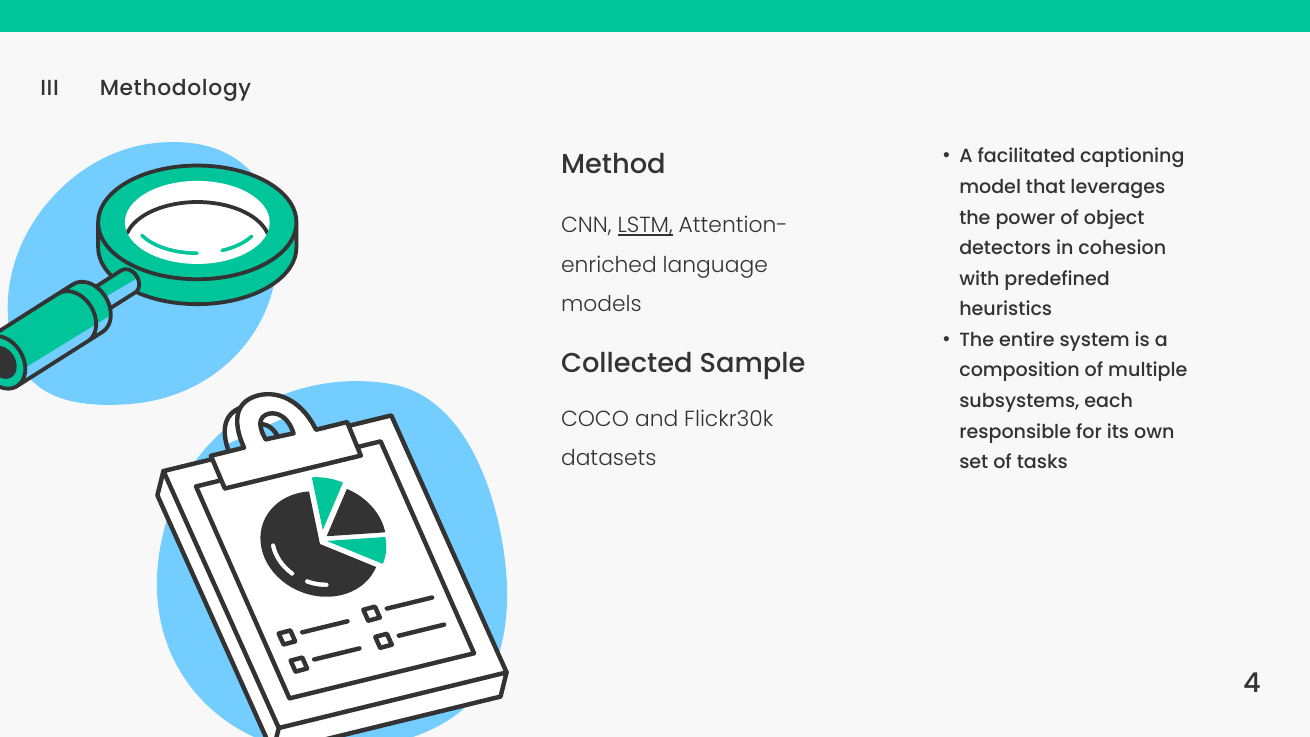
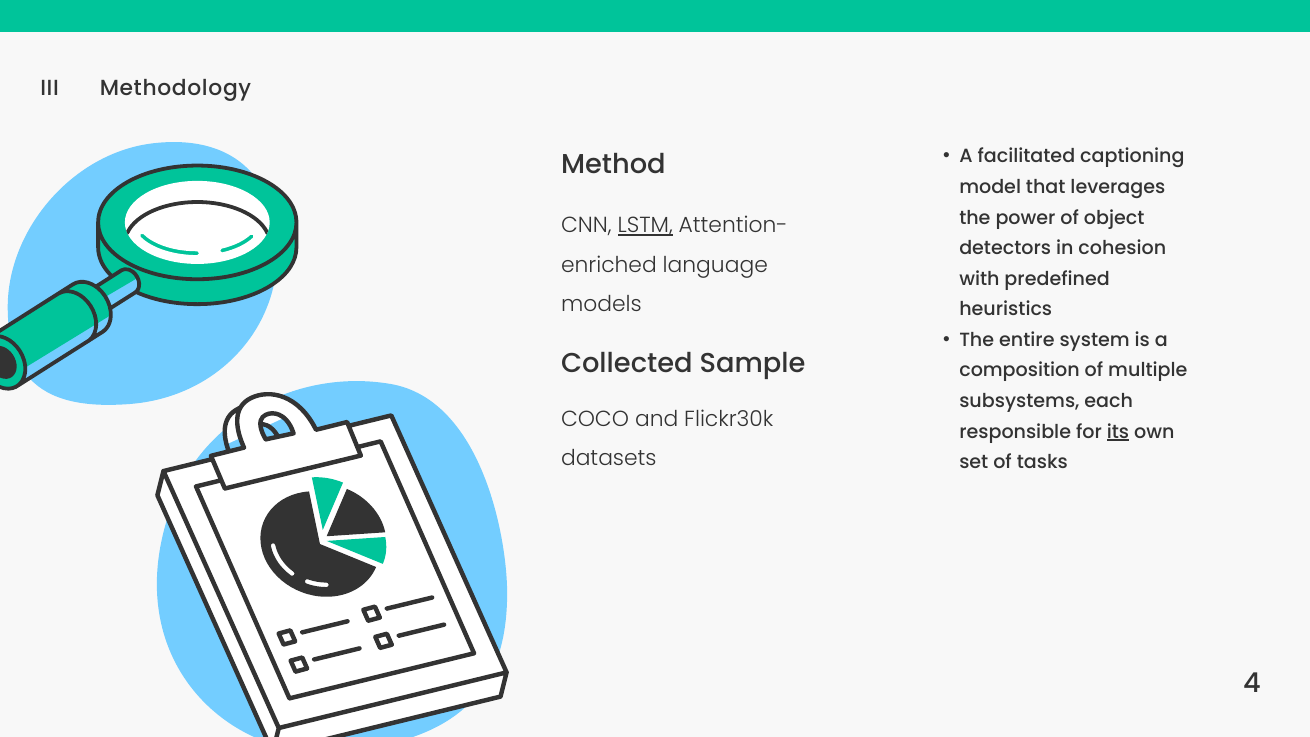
its underline: none -> present (1118, 432)
